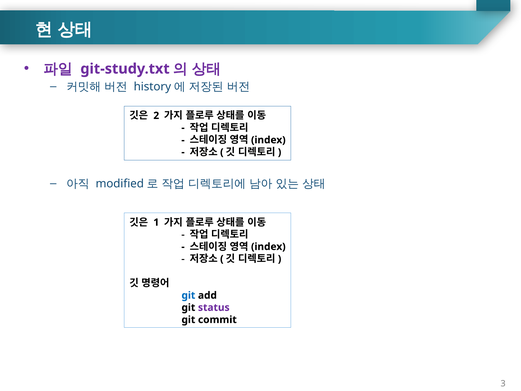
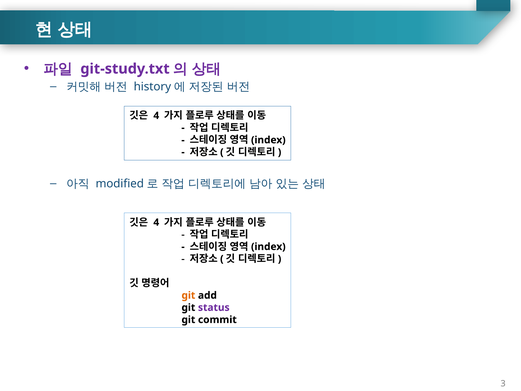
2: 2 -> 4 (156, 116)
1: 1 -> 4 (156, 222)
git colour: blue -> orange (188, 295)
